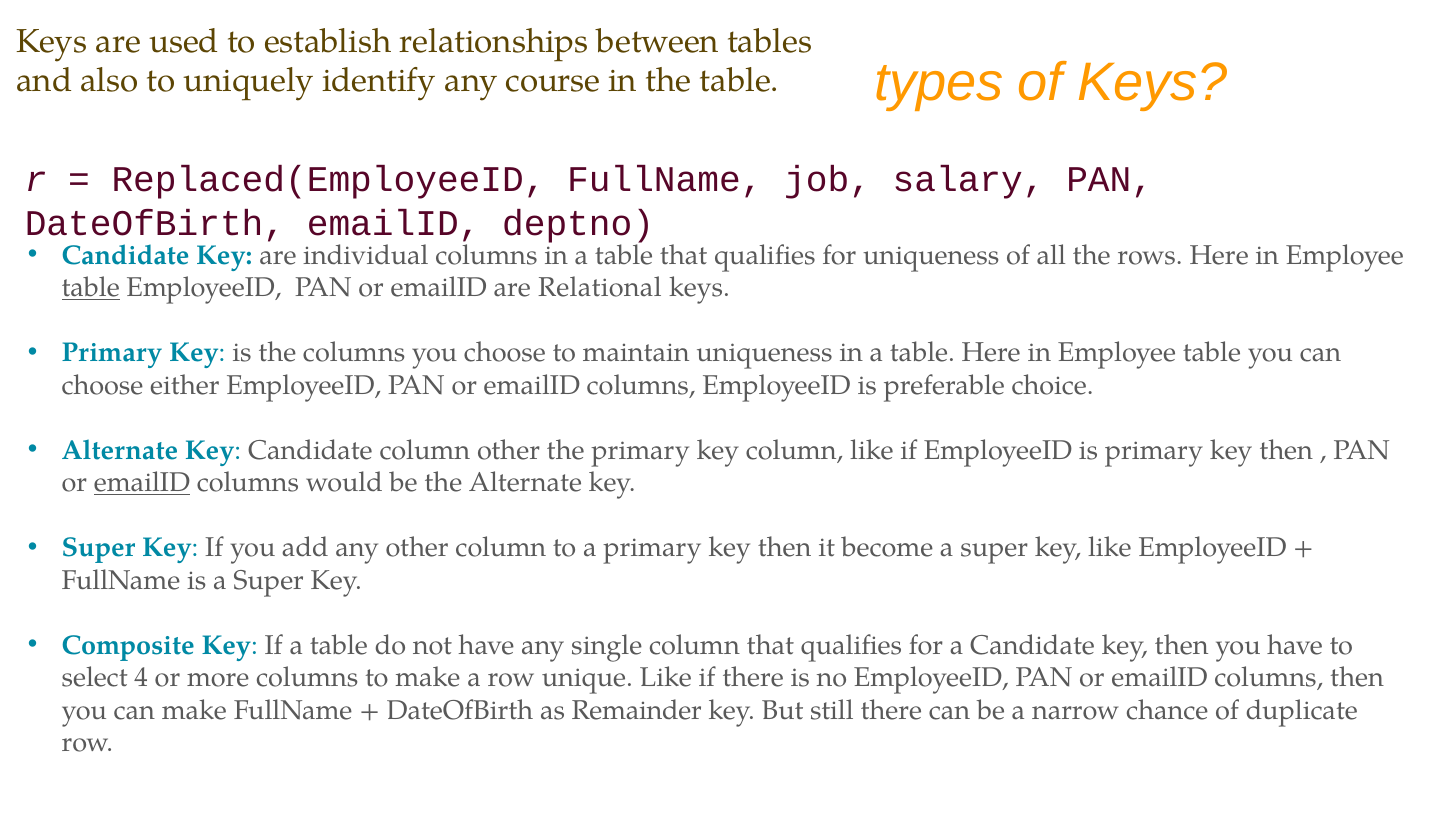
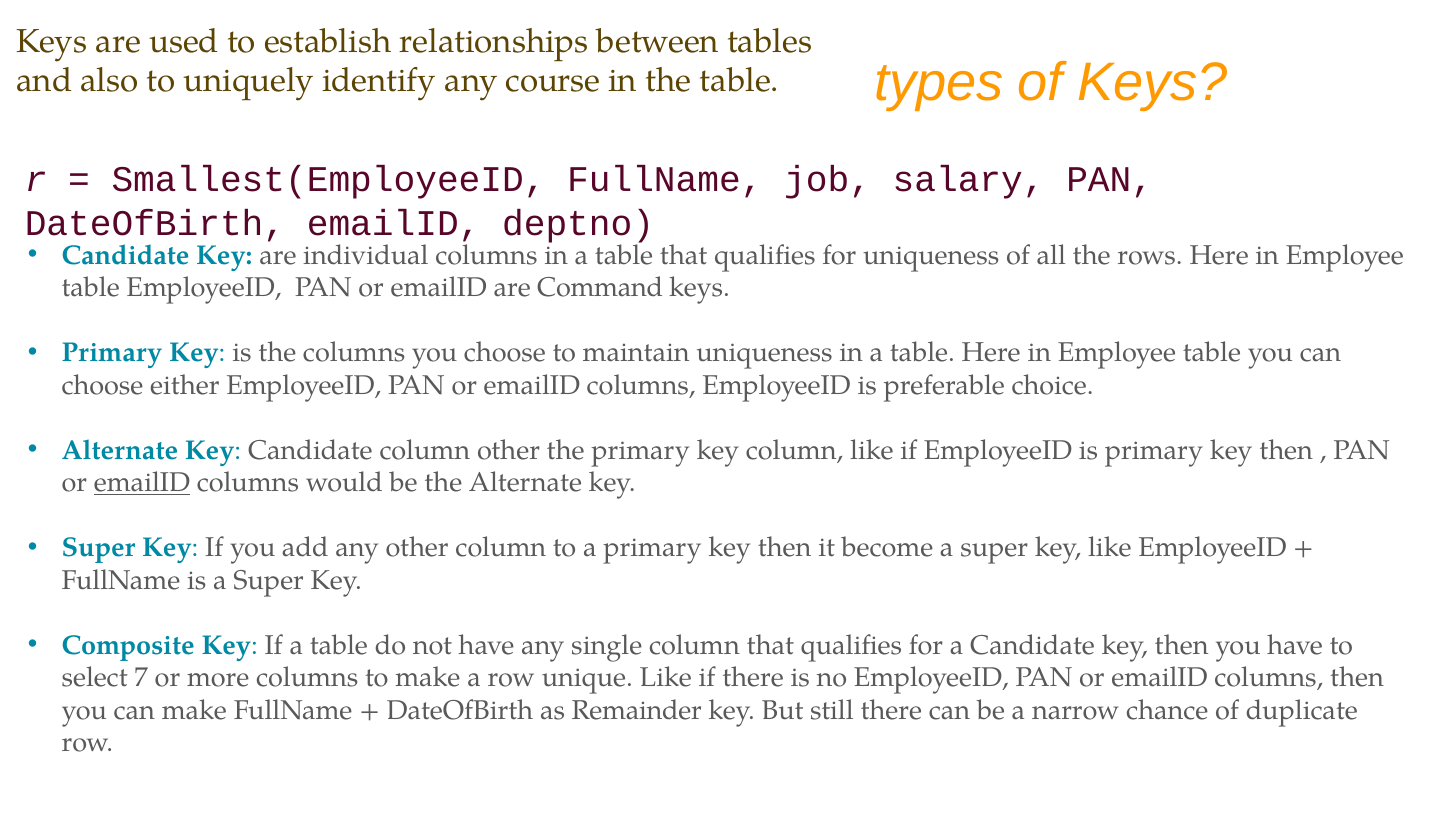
Replaced(EmployeeID: Replaced(EmployeeID -> Smallest(EmployeeID (329, 180)
table underline: present -> none (91, 288)
Relational: Relational -> Command (600, 288)
4: 4 -> 7 (141, 678)
